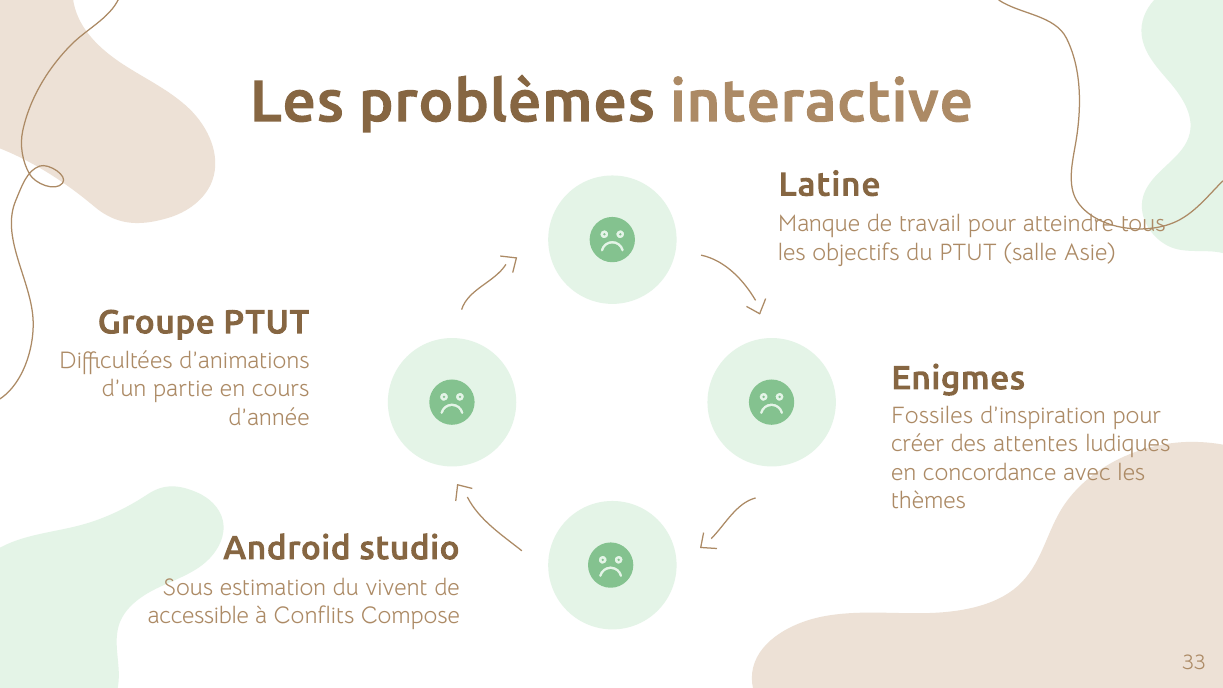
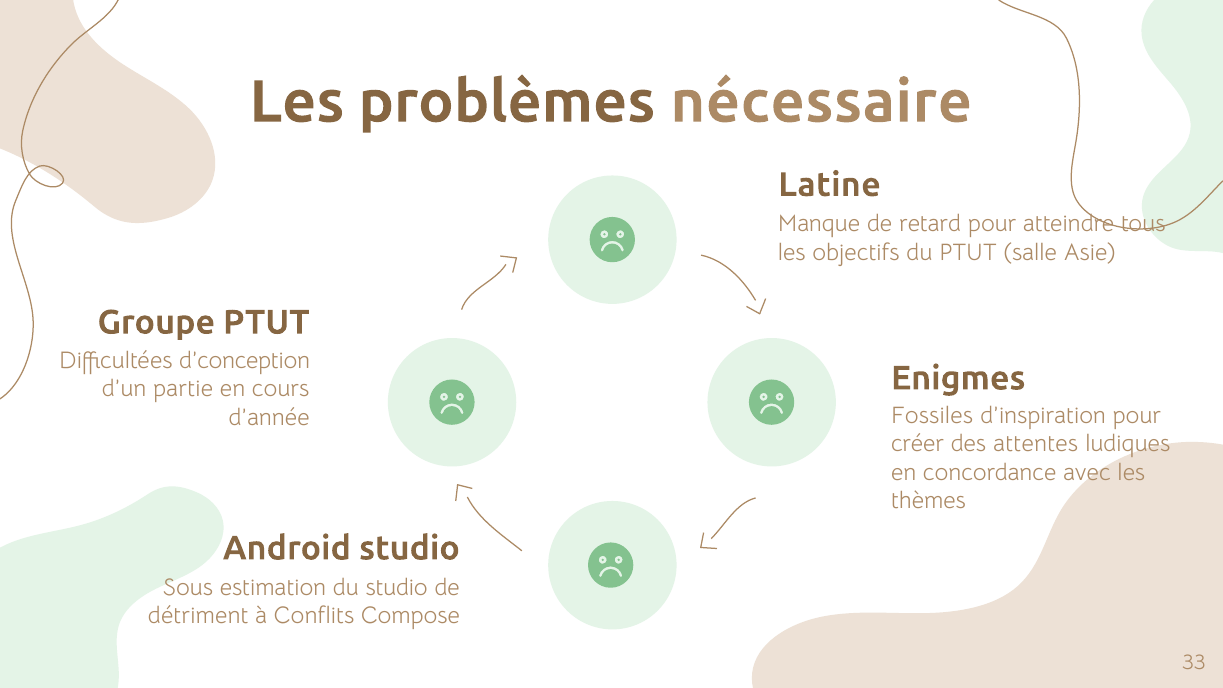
interactive: interactive -> nécessaire (821, 102)
travail: travail -> retard (930, 224)
d’animations: d’animations -> d’conception (245, 360)
du vivent: vivent -> studio (397, 587)
accessible: accessible -> détriment (198, 616)
